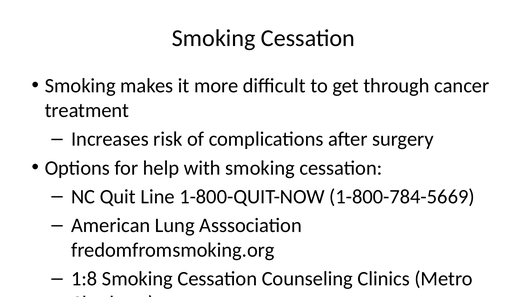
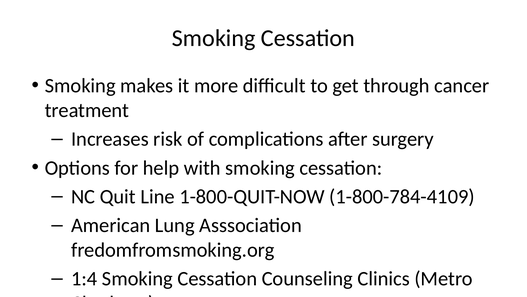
1-800-784-5669: 1-800-784-5669 -> 1-800-784-4109 (402, 196)
1:8: 1:8 -> 1:4 (84, 278)
